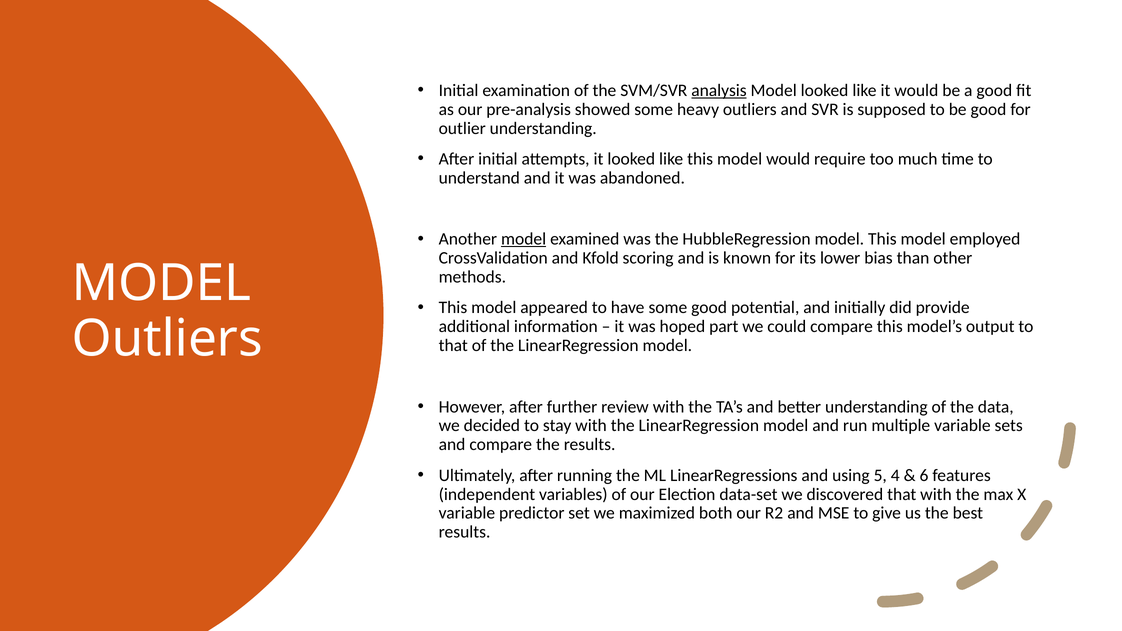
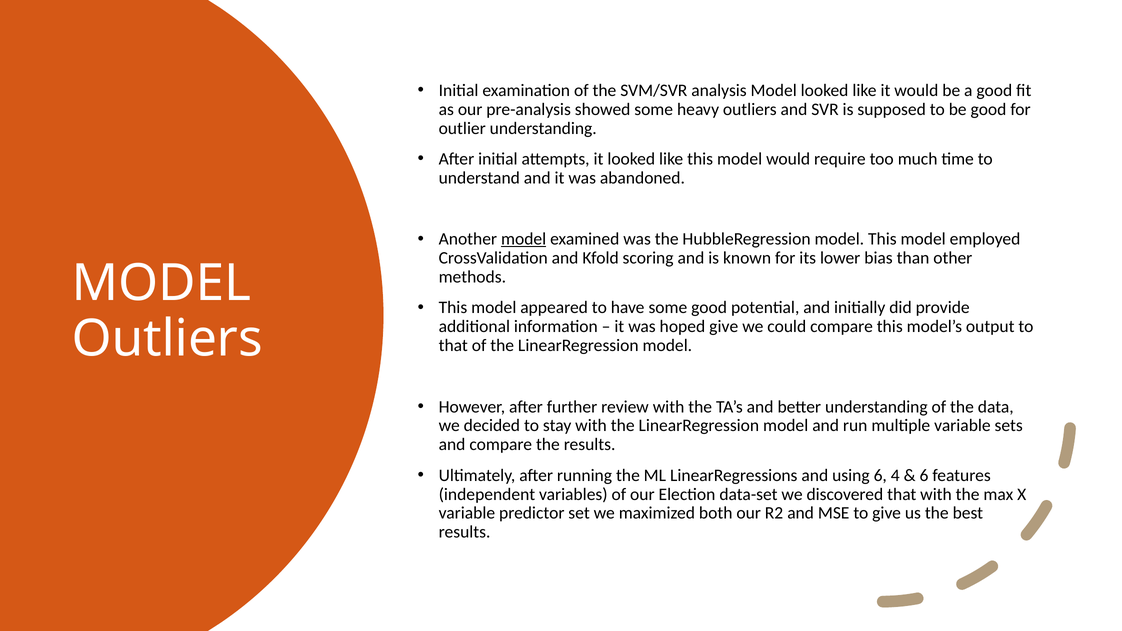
analysis underline: present -> none (719, 90)
hoped part: part -> give (724, 327)
using 5: 5 -> 6 (880, 475)
